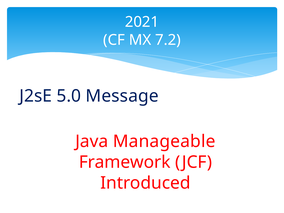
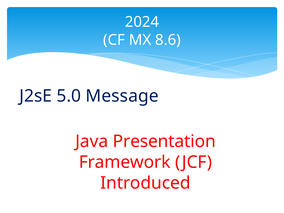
2021: 2021 -> 2024 (142, 22)
7.2: 7.2 -> 8.6 (168, 40)
Manageable: Manageable -> Presentation (164, 141)
